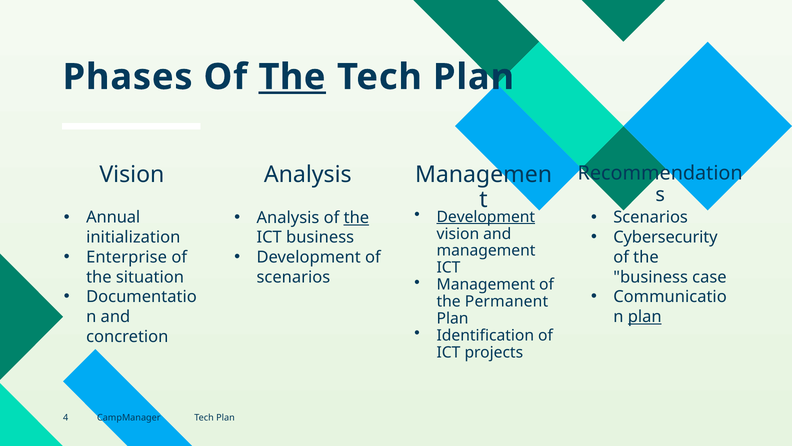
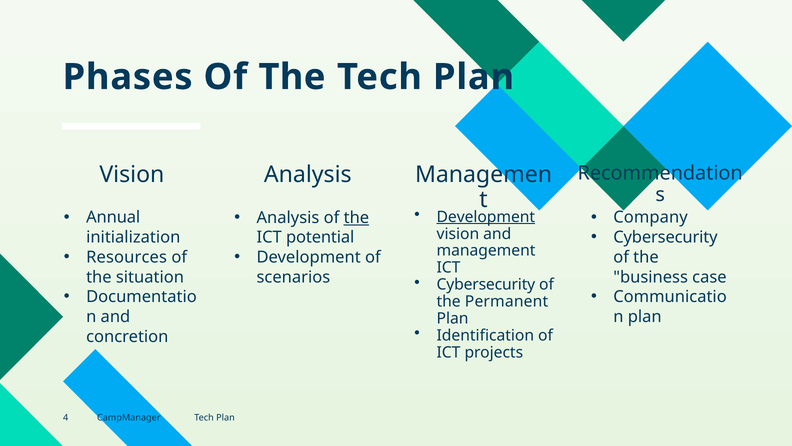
The underline: present -> none (292, 77)
Scenarios: Scenarios -> Company (651, 217)
ICT business: business -> potential (320, 237)
Enterprise: Enterprise -> Resources (127, 257)
Management: Management -> Cybersecurity (486, 284)
plan underline: present -> none (645, 316)
